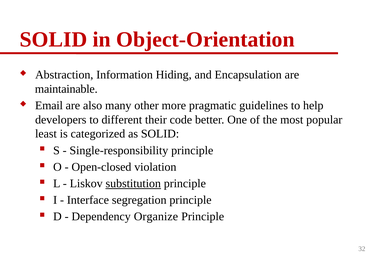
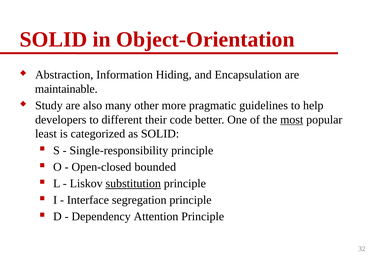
Email: Email -> Study (49, 106)
most underline: none -> present (292, 120)
violation: violation -> bounded (155, 167)
Organize: Organize -> Attention (156, 217)
